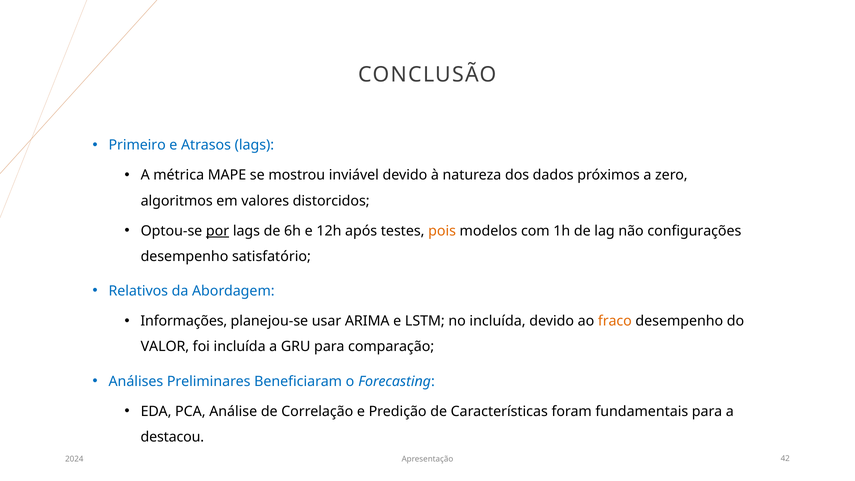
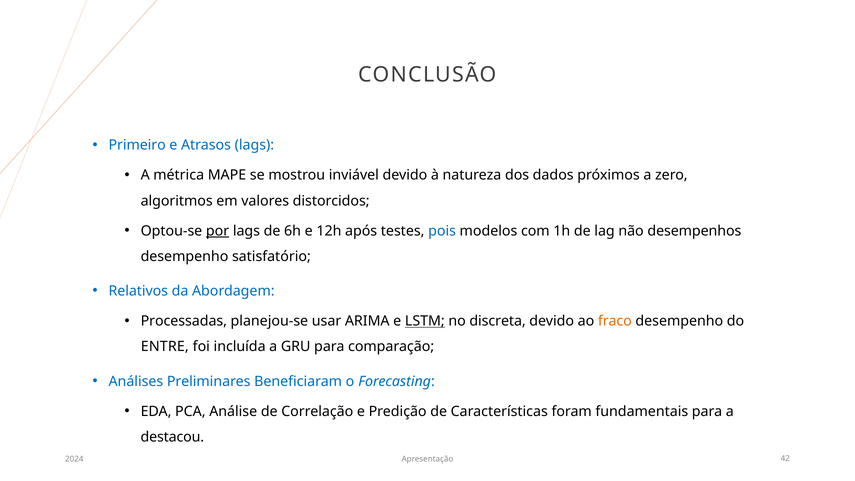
pois colour: orange -> blue (442, 231)
configurações: configurações -> desempenhos (694, 231)
Informações: Informações -> Processadas (184, 321)
LSTM underline: none -> present (425, 321)
no incluída: incluída -> discreta (498, 321)
VALOR: VALOR -> ENTRE (165, 347)
